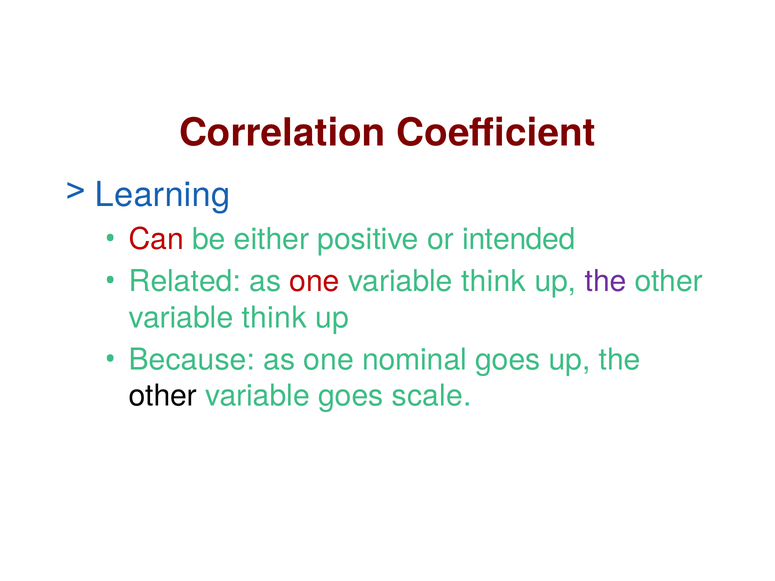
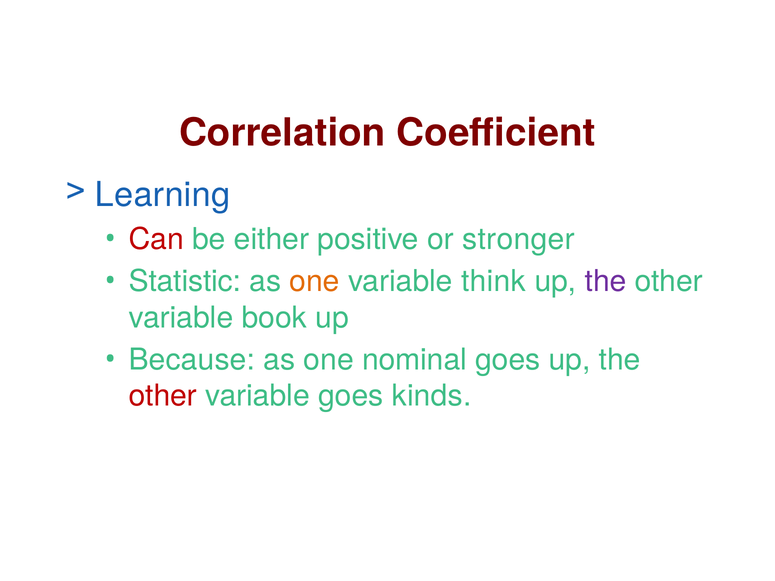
intended: intended -> stronger (519, 239)
Related: Related -> Statistic (185, 282)
one colour: red -> orange (315, 282)
think: think -> book (274, 318)
other colour: black -> red (163, 396)
scale: scale -> kinds (432, 396)
